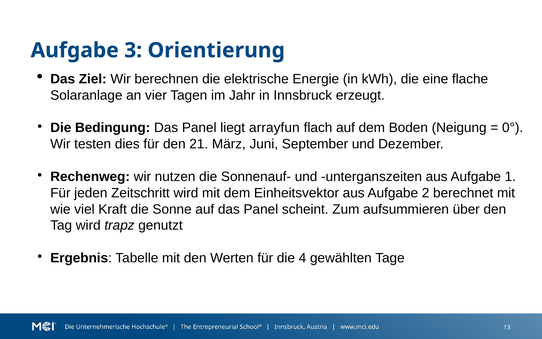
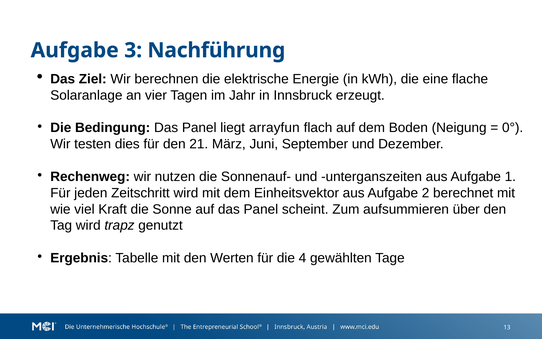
Orientierung: Orientierung -> Nachführung (216, 50)
